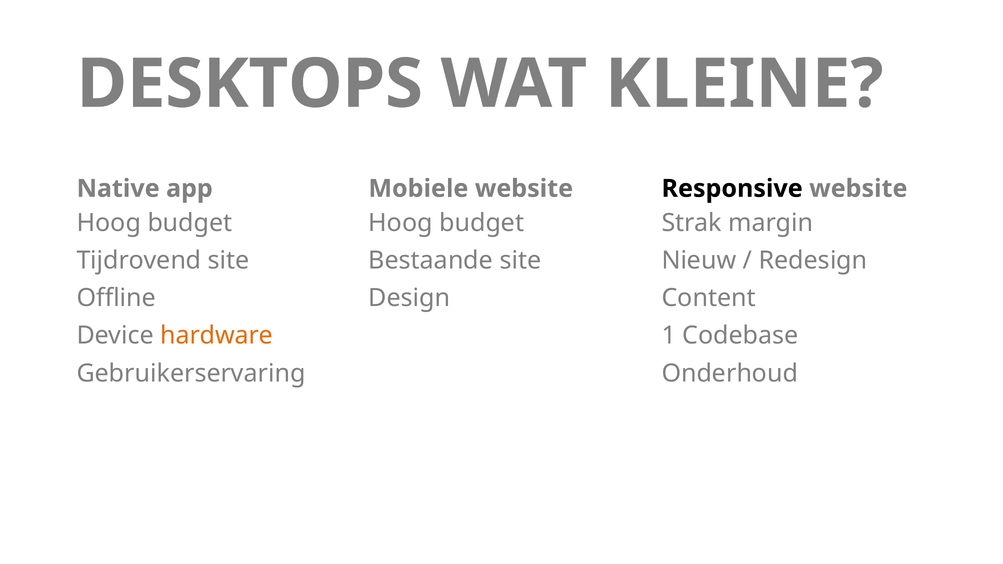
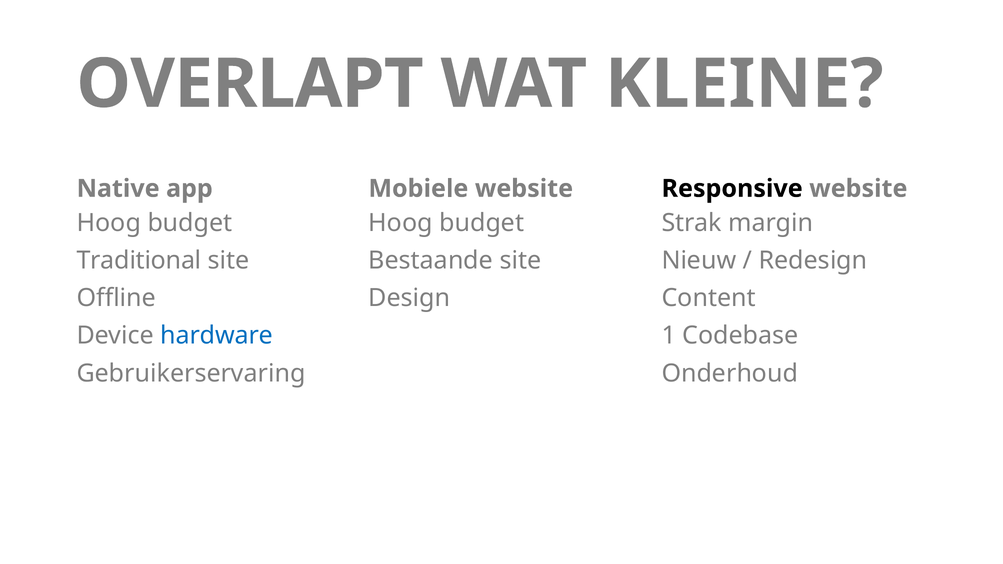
DESKTOPS: DESKTOPS -> OVERLAPT (250, 84)
Tijdrovend: Tijdrovend -> Traditional (139, 261)
hardware colour: orange -> blue (217, 336)
